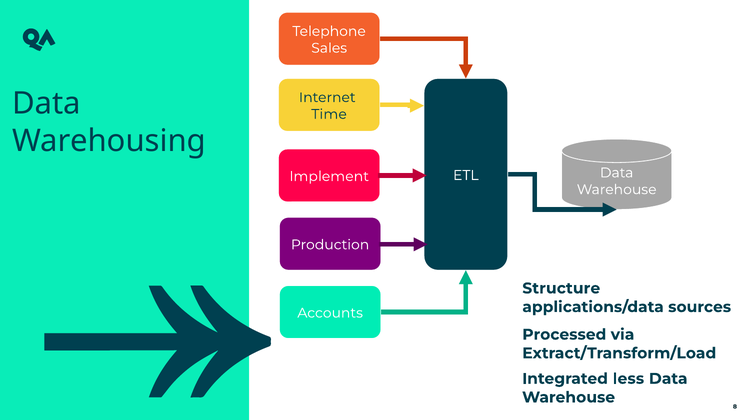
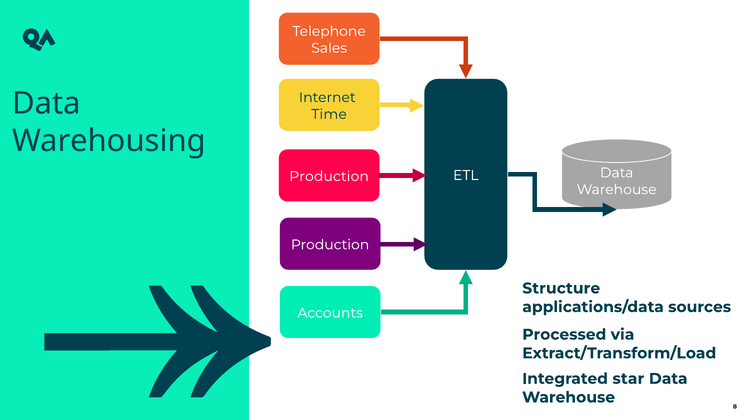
Implement: Implement -> Production (329, 176)
less: less -> star (628, 378)
